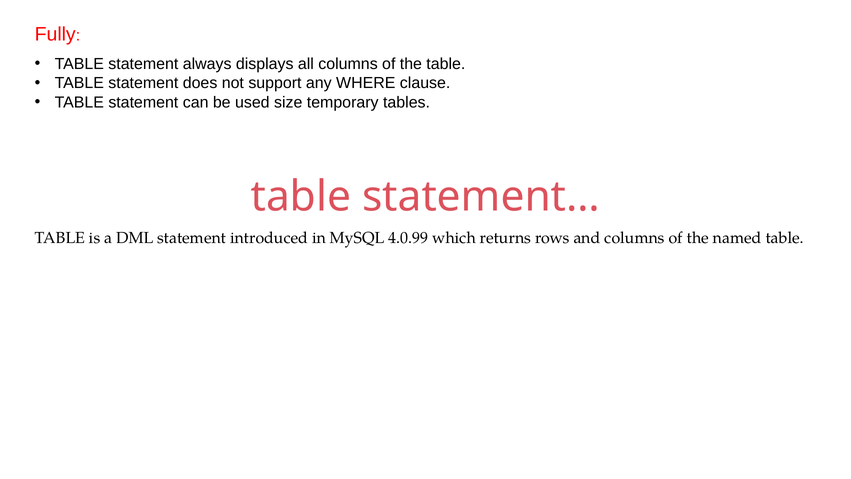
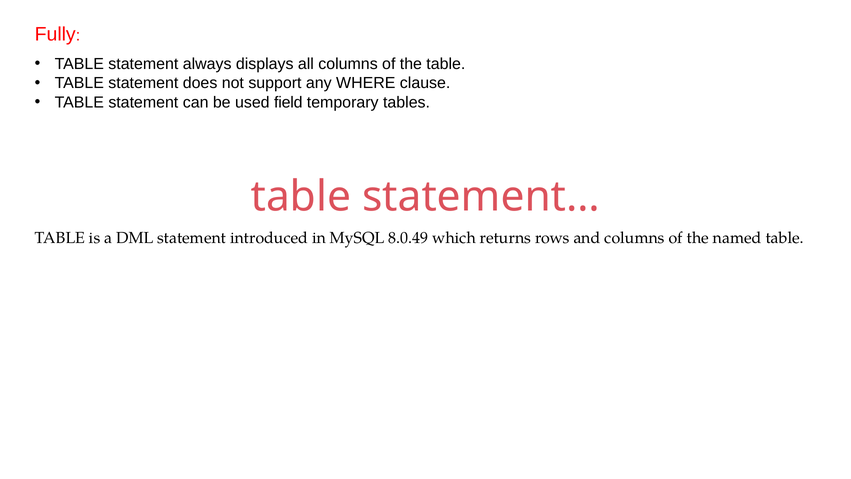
size: size -> field (288, 102)
4.0.99: 4.0.99 -> 8.0.49 (408, 238)
